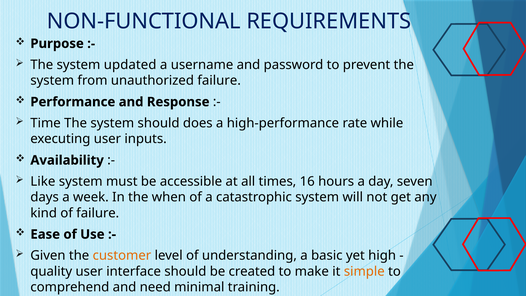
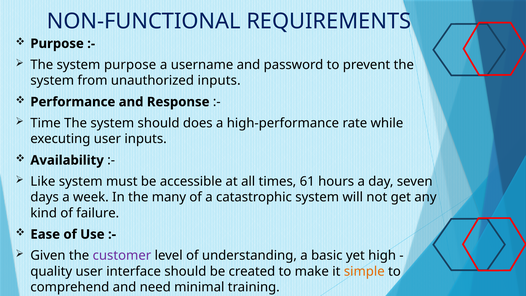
system updated: updated -> purpose (130, 65)
unauthorized failure: failure -> inputs (219, 81)
16: 16 -> 61 (307, 181)
when: when -> many (169, 197)
customer colour: orange -> purple (122, 256)
